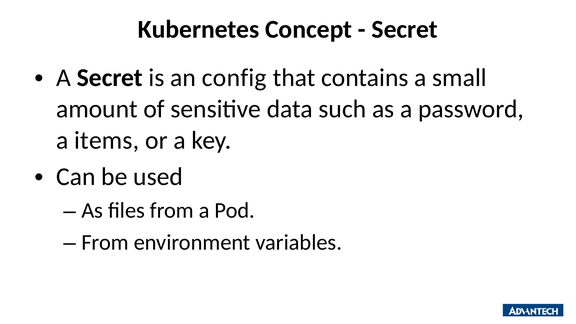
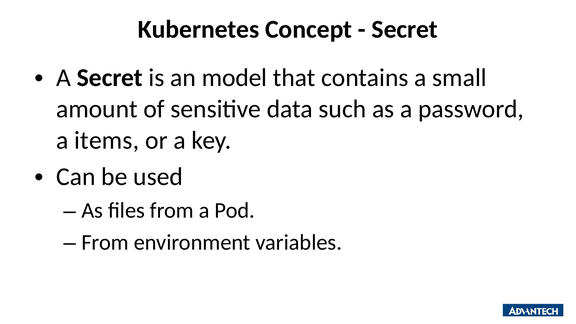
config: config -> model (234, 78)
